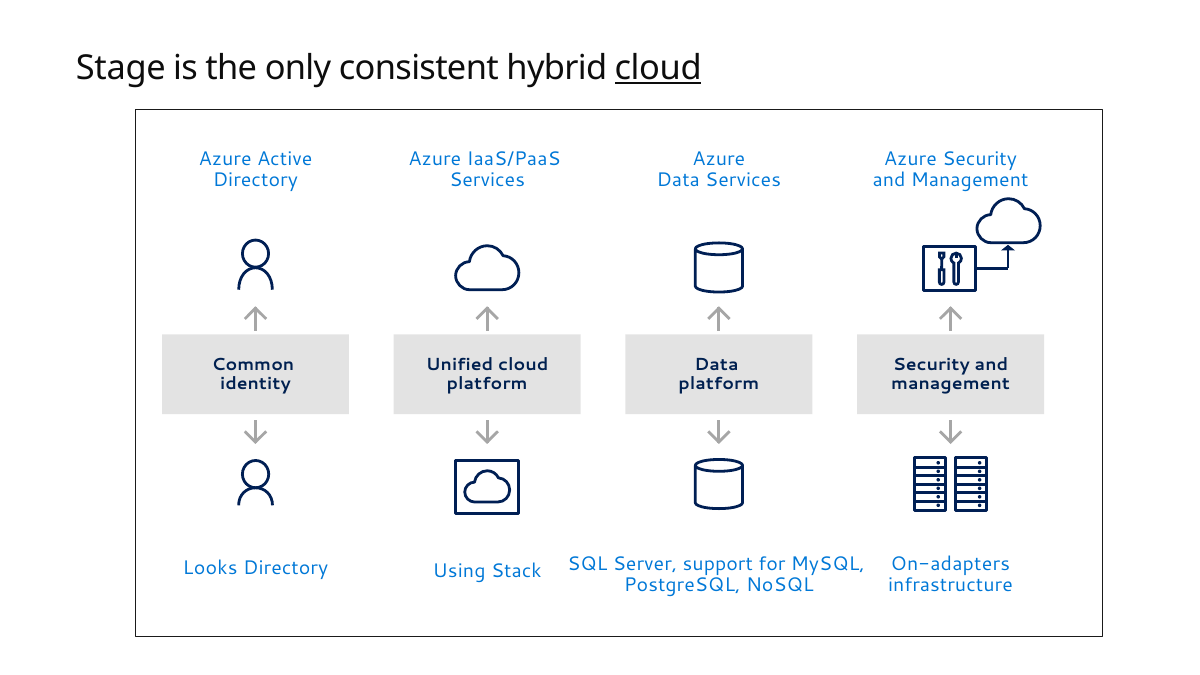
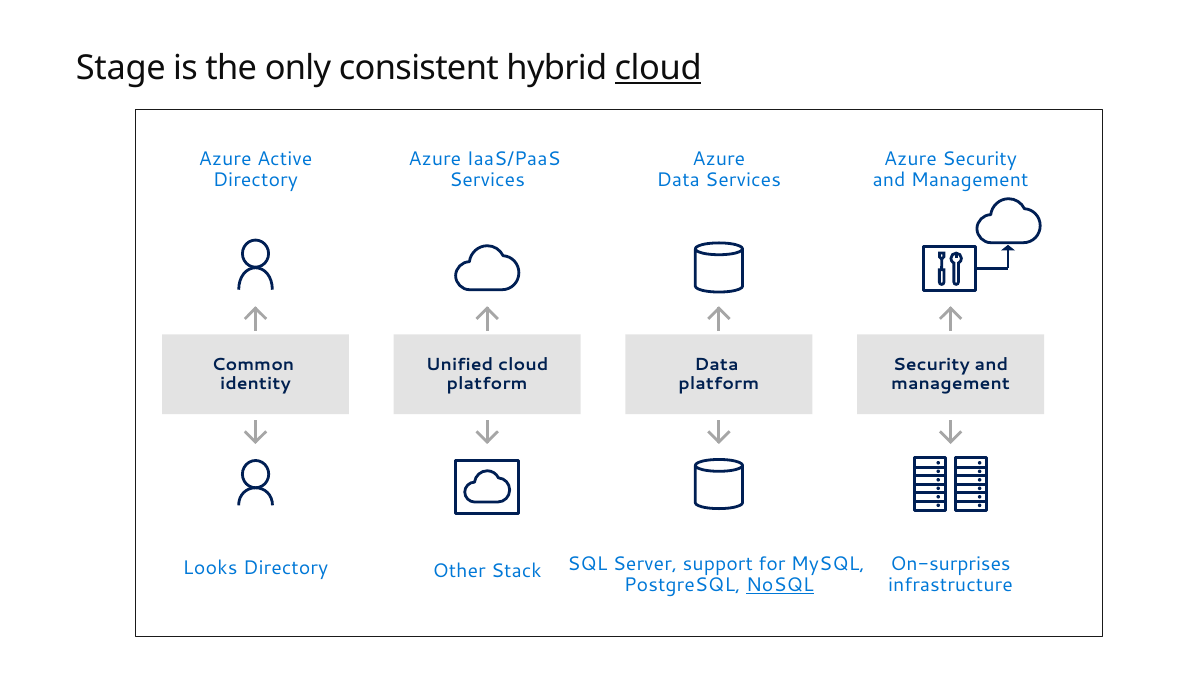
On-adapters: On-adapters -> On-surprises (951, 564)
Using: Using -> Other (459, 571)
NoSQL underline: none -> present (780, 585)
